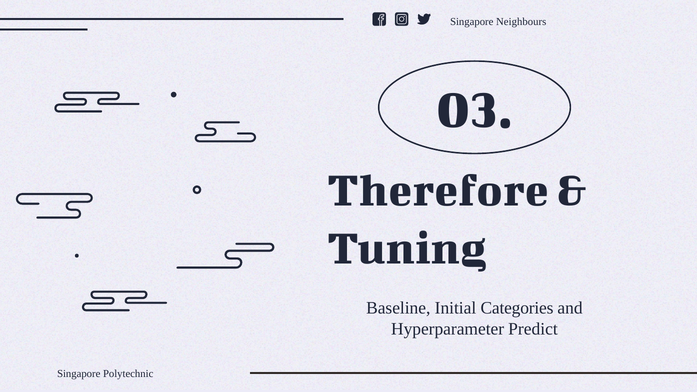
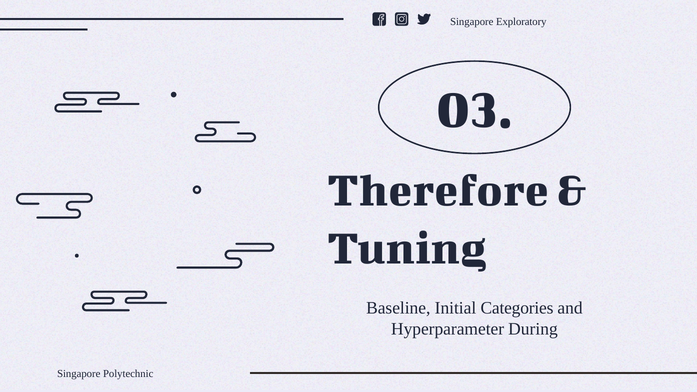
Neighbours: Neighbours -> Exploratory (521, 22)
Predict: Predict -> During (533, 329)
